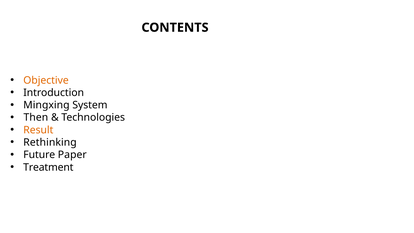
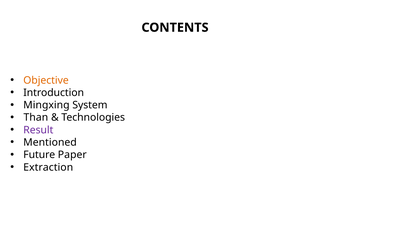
Then: Then -> Than (36, 118)
Result colour: orange -> purple (38, 130)
Rethinking: Rethinking -> Mentioned (50, 142)
Treatment: Treatment -> Extraction (48, 167)
